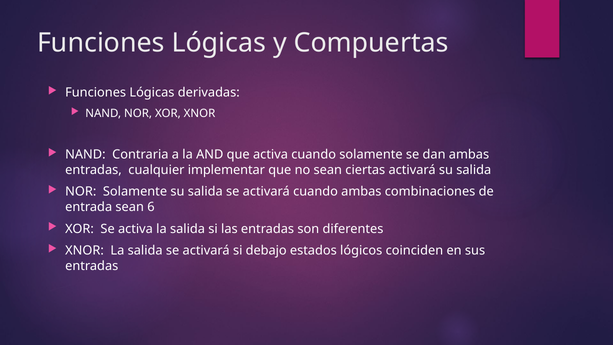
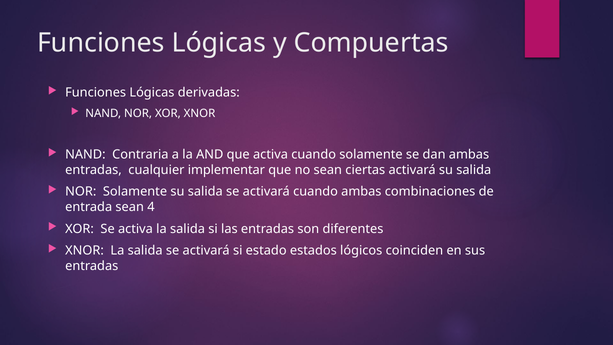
6: 6 -> 4 (151, 207)
debajo: debajo -> estado (266, 250)
